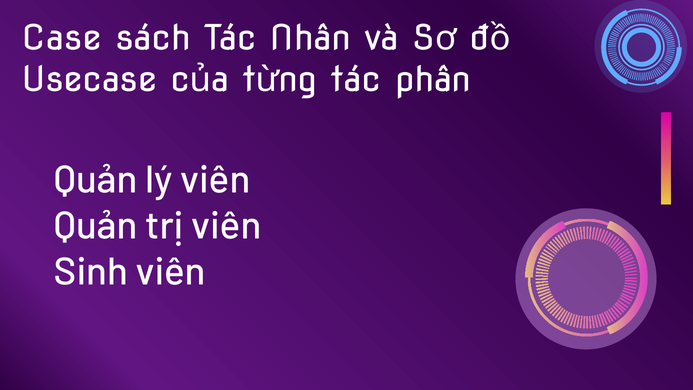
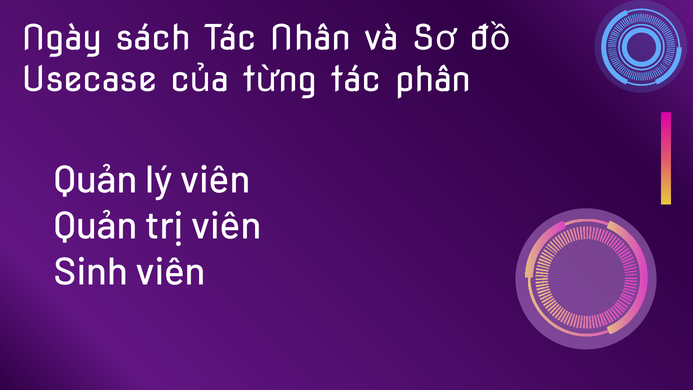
Case: Case -> Ngày (62, 38)
